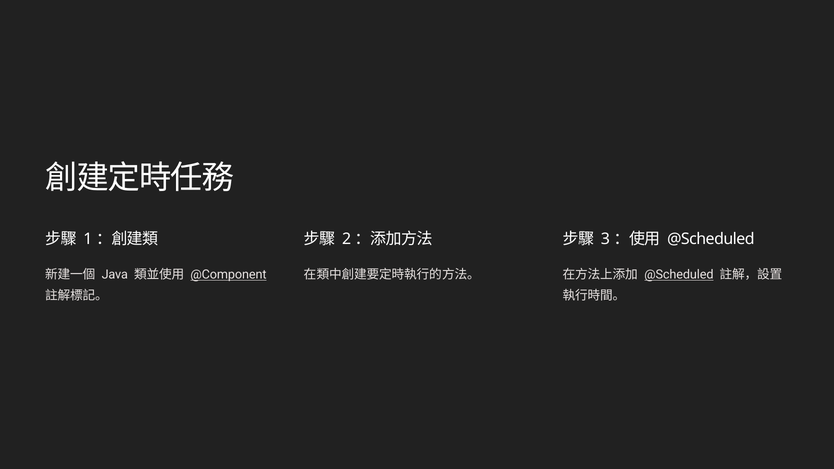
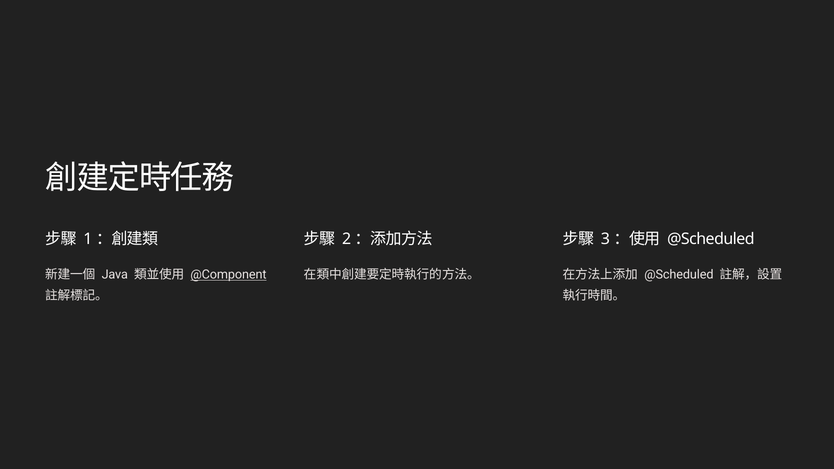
@Scheduled underline: present -> none (679, 275)
